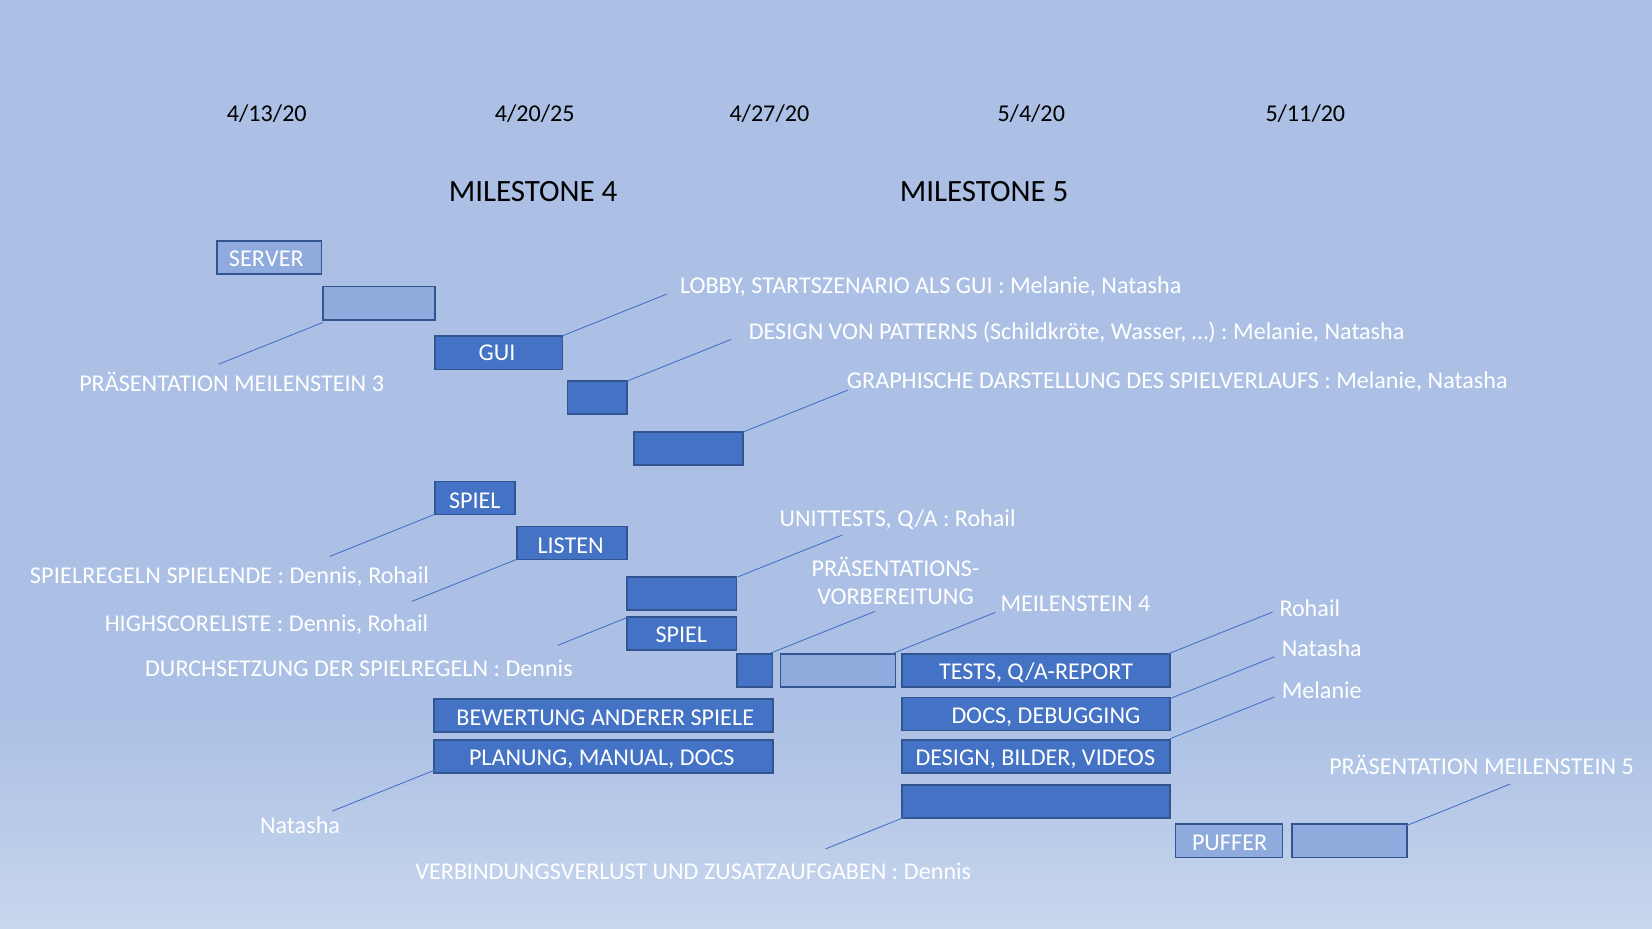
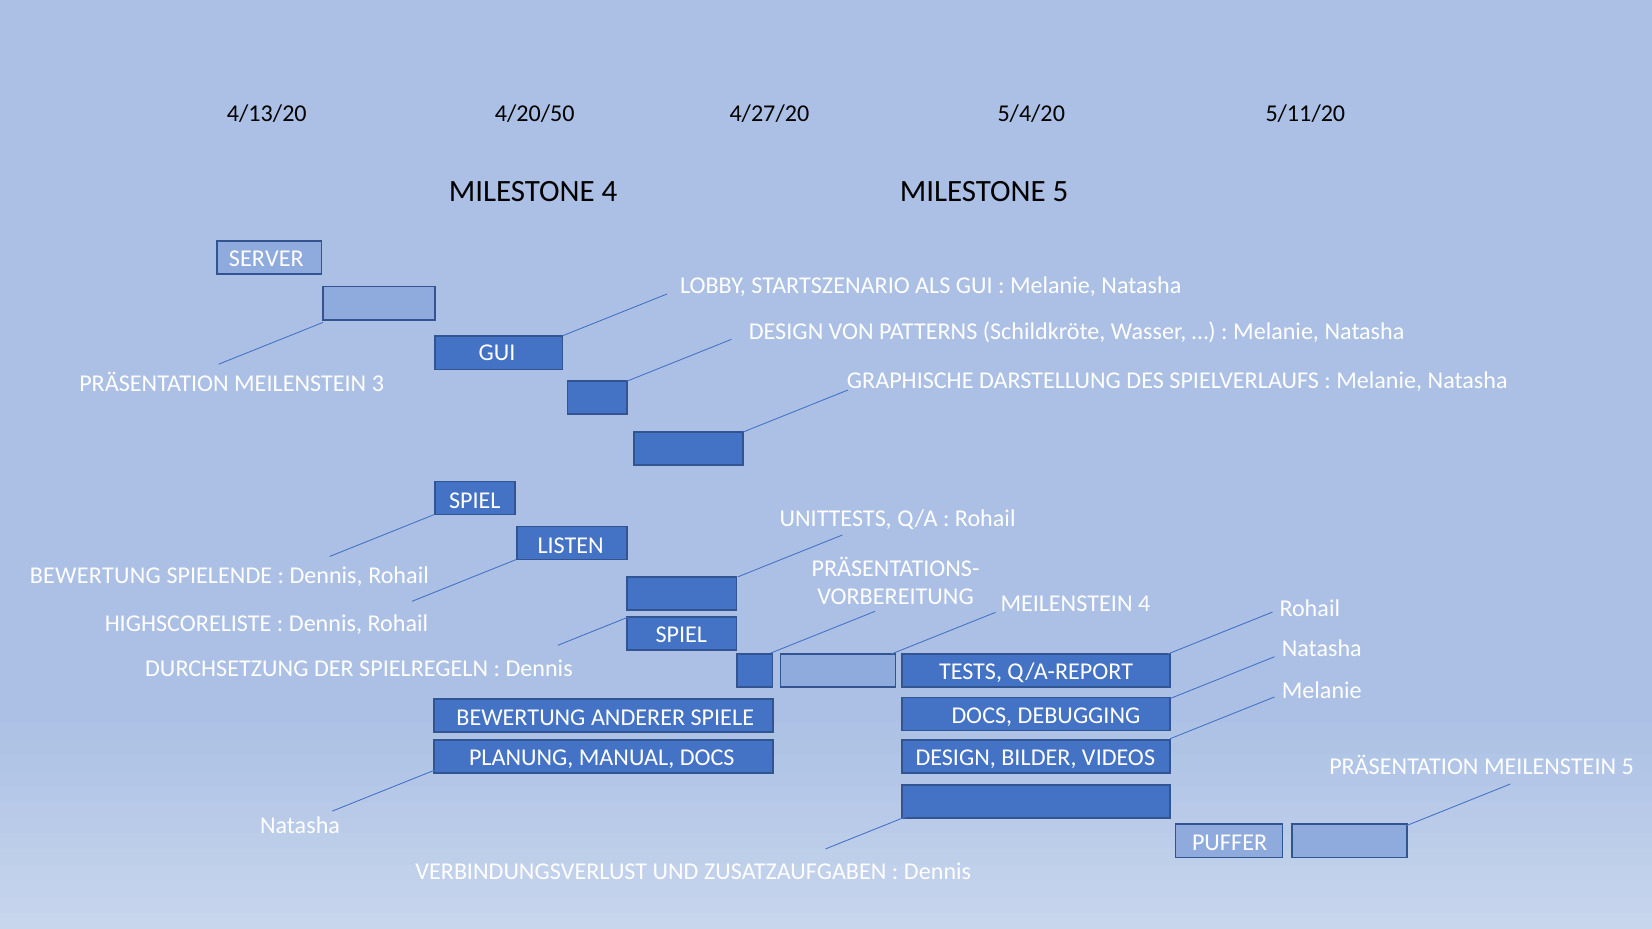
4/20/25: 4/20/25 -> 4/20/50 (535, 114)
SPIELREGELN: SPIELREGELN -> BEWERTUNG (95, 576)
